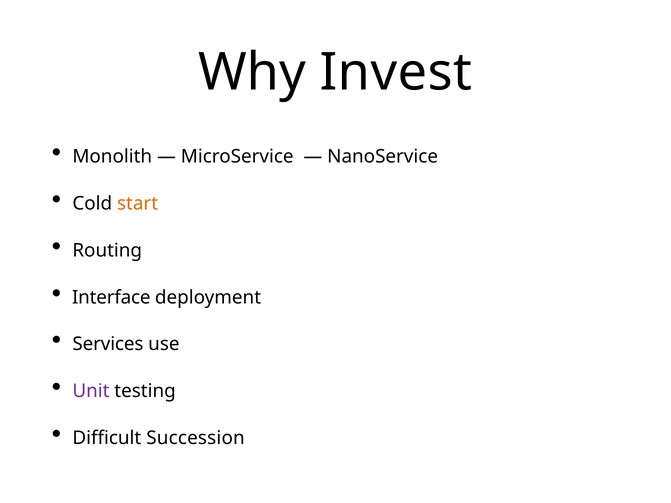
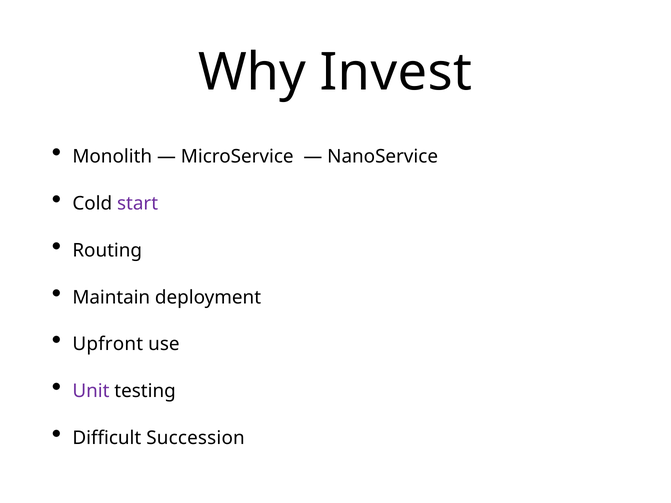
start colour: orange -> purple (138, 204)
Interface: Interface -> Maintain (111, 297)
Services: Services -> Upfront (108, 344)
